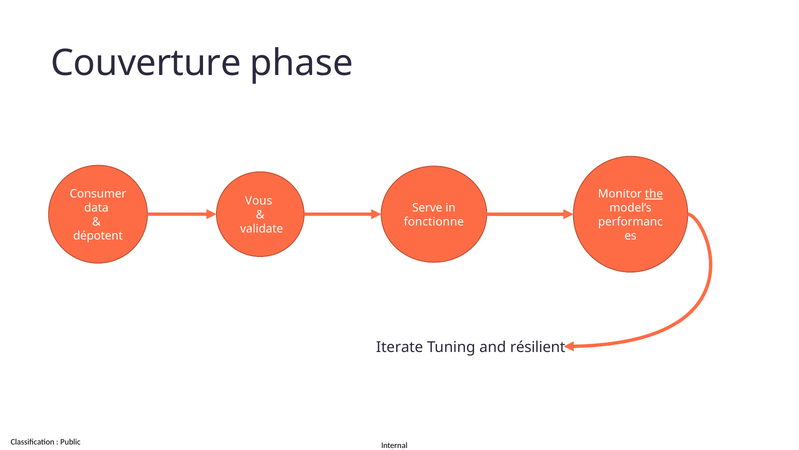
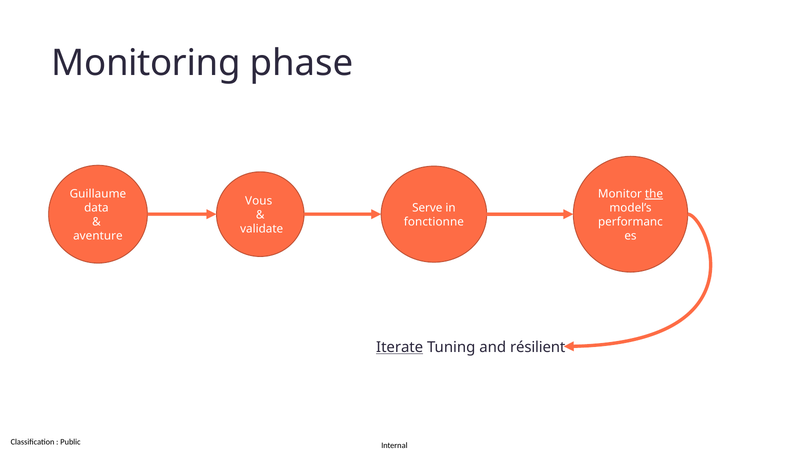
Couverture: Couverture -> Monitoring (146, 63)
Consumer: Consumer -> Guillaume (98, 194)
dépotent: dépotent -> aventure (98, 236)
Iterate underline: none -> present (400, 347)
